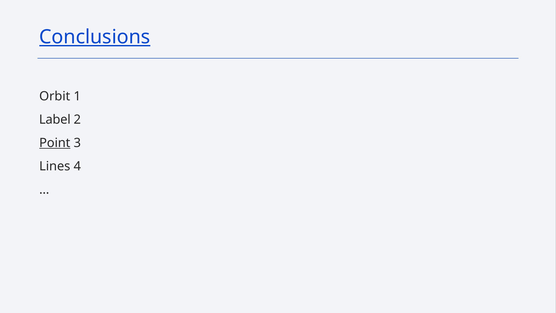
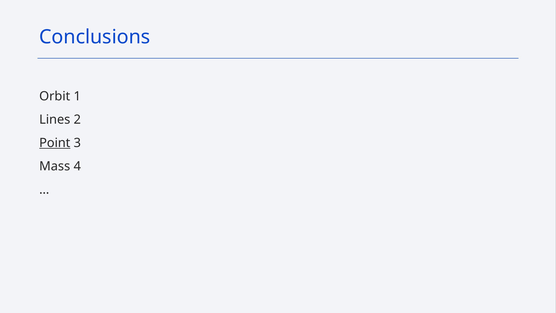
Conclusions underline: present -> none (95, 37)
Label: Label -> Lines (55, 119)
Lines: Lines -> Mass (55, 166)
